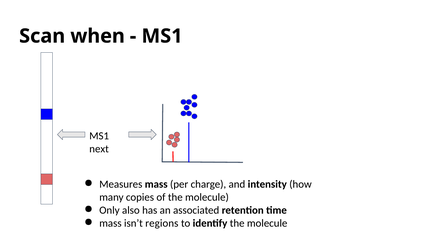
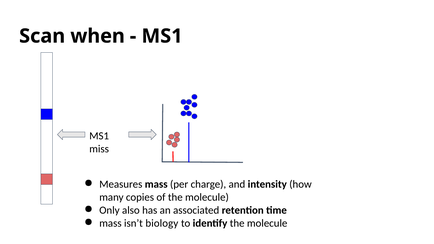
next: next -> miss (99, 149)
regions: regions -> biology (162, 223)
